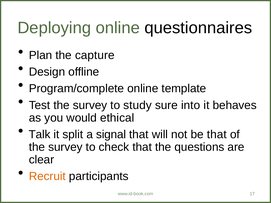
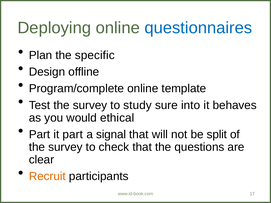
questionnaires colour: black -> blue (198, 28)
capture: capture -> specific (95, 55)
Talk: Talk -> Part (40, 135)
it split: split -> part (73, 135)
be that: that -> split (217, 135)
